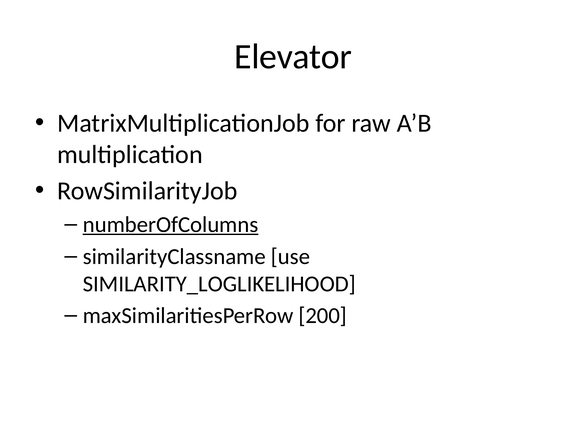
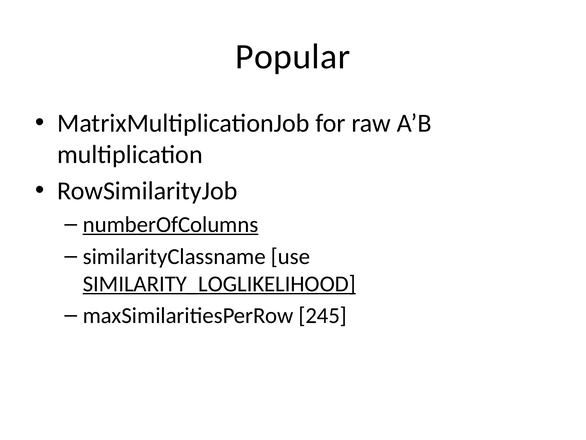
Elevator: Elevator -> Popular (293, 57)
SIMILARITY_LOGLIKELIHOOD underline: none -> present (219, 283)
200: 200 -> 245 (323, 315)
